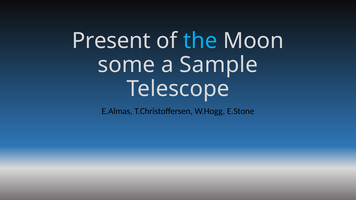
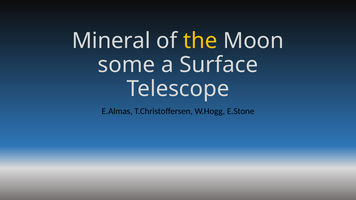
Present: Present -> Mineral (111, 41)
the colour: light blue -> yellow (200, 41)
Sample: Sample -> Surface (219, 65)
